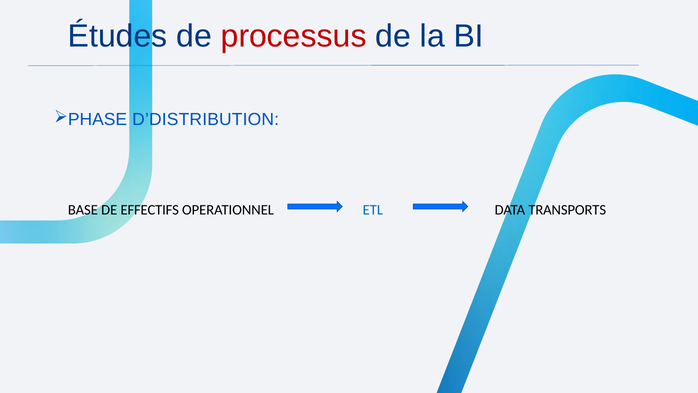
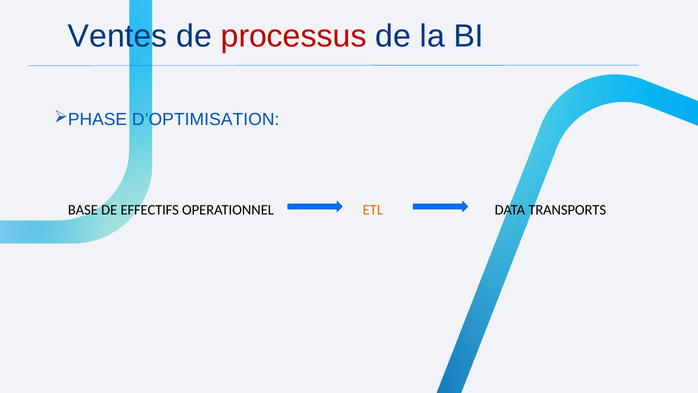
Études: Études -> Ventes (118, 36)
D’DISTRIBUTION: D’DISTRIBUTION -> D’OPTIMISATION (206, 119)
ETL colour: blue -> orange (373, 210)
